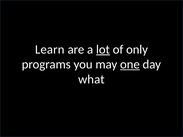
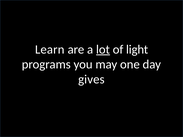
only: only -> light (137, 49)
one underline: present -> none (130, 64)
what: what -> gives (91, 79)
